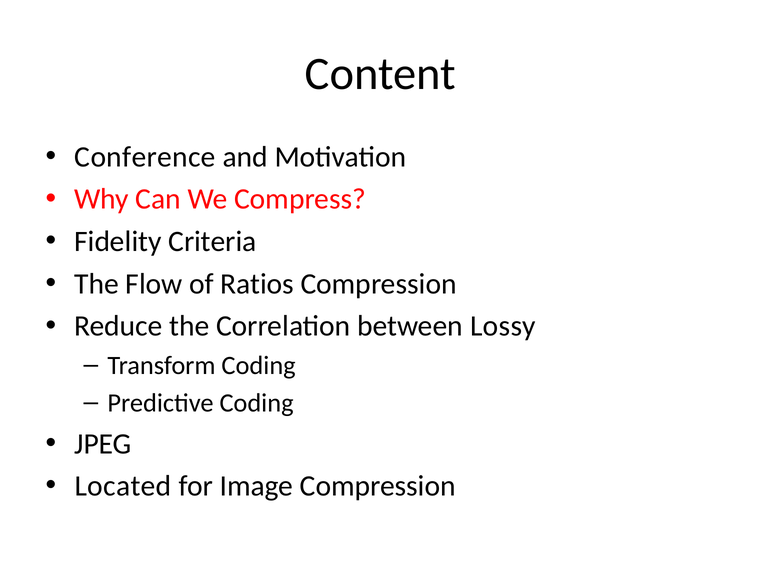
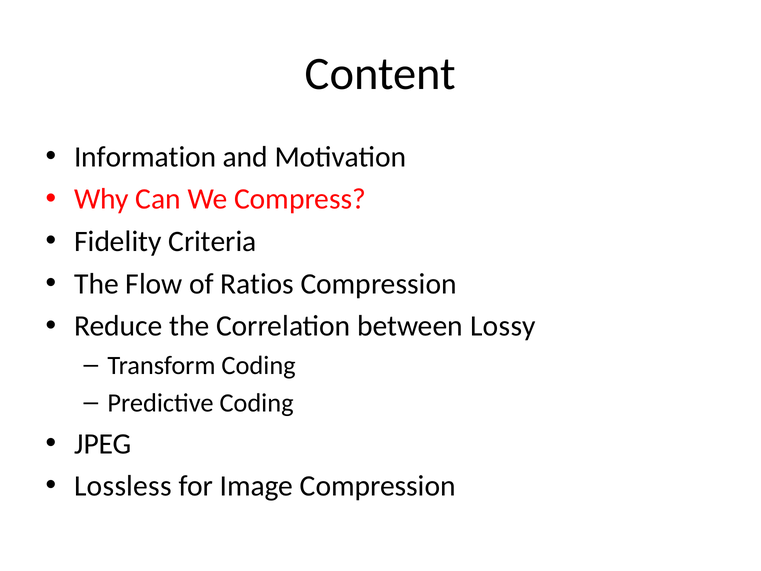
Conference: Conference -> Information (145, 157)
Located: Located -> Lossless (123, 486)
